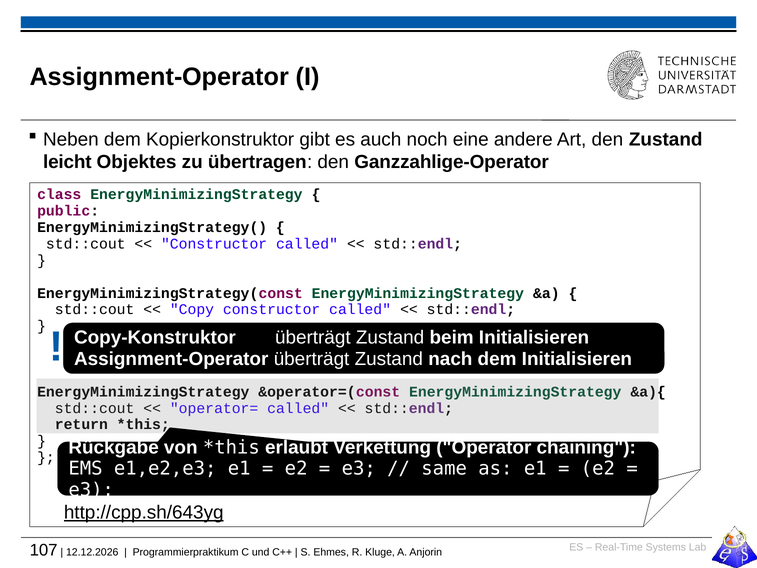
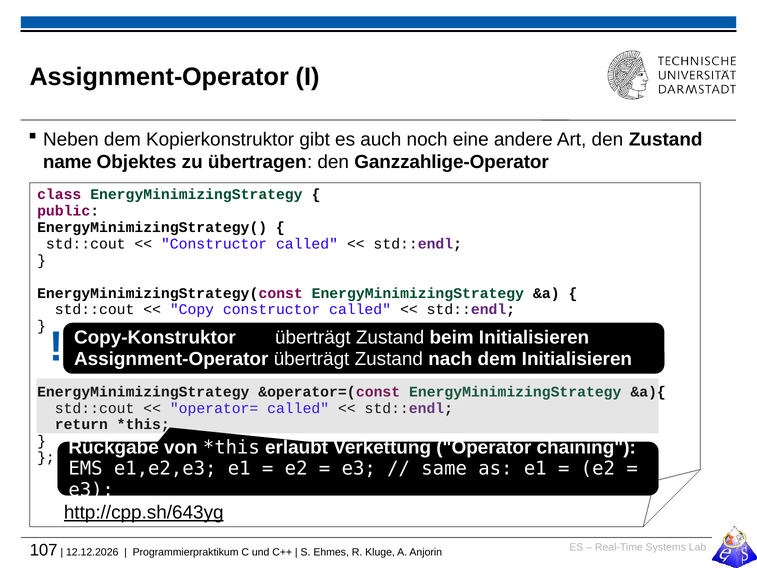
leicht: leicht -> name (67, 162)
